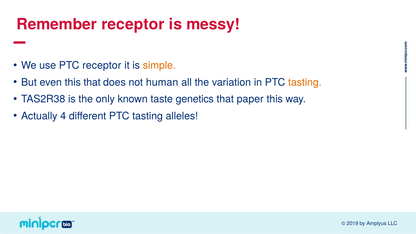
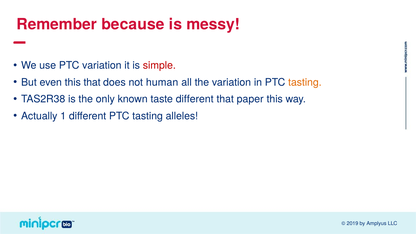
Remember receptor: receptor -> because (133, 24)
PTC receptor: receptor -> variation (102, 65)
simple colour: orange -> red (159, 65)
taste genetics: genetics -> different (195, 99)
4: 4 -> 1 (63, 116)
